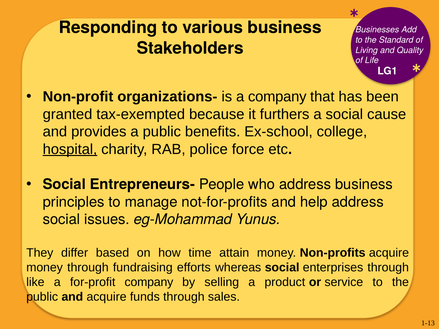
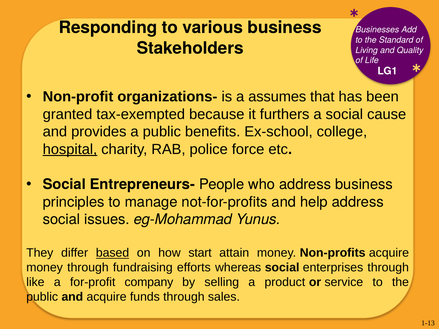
a company: company -> assumes (277, 97)
based underline: none -> present (113, 253)
time: time -> start (200, 253)
